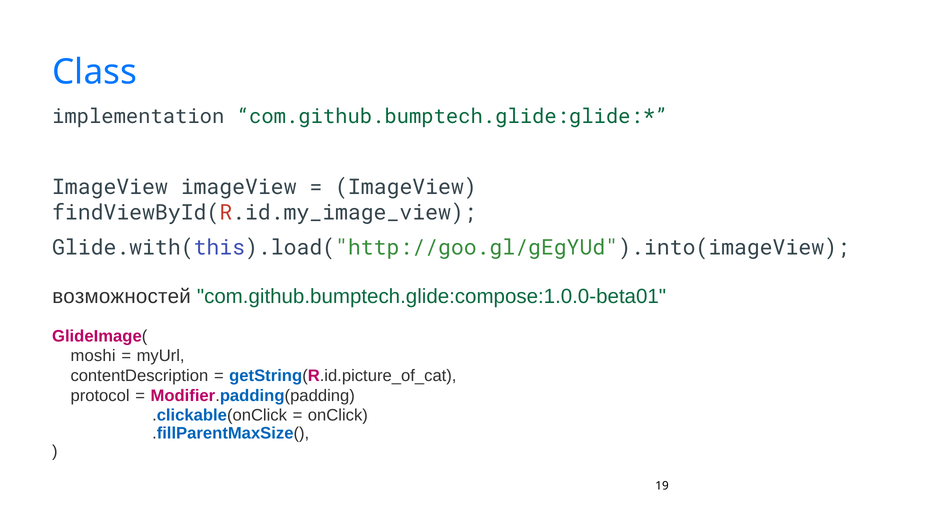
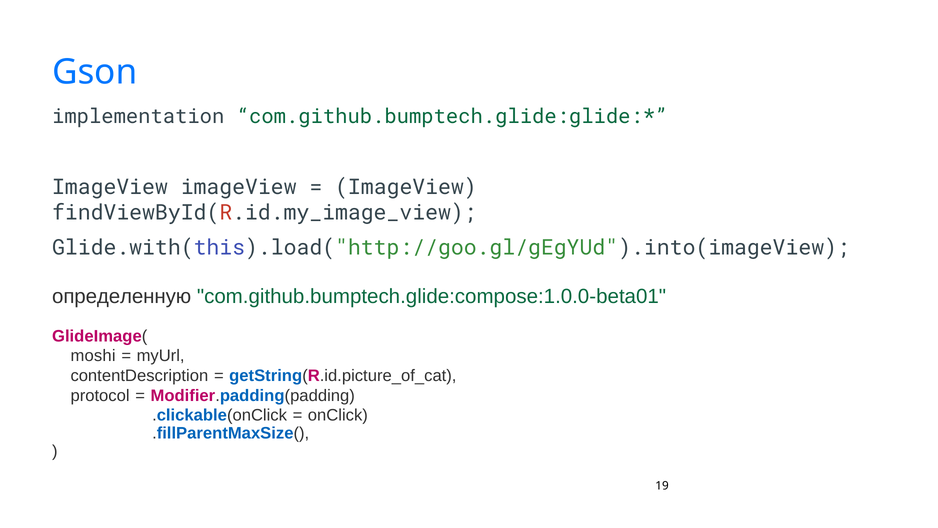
Class: Class -> Gson (95, 72)
возможностей: возможностей -> определенную (122, 296)
